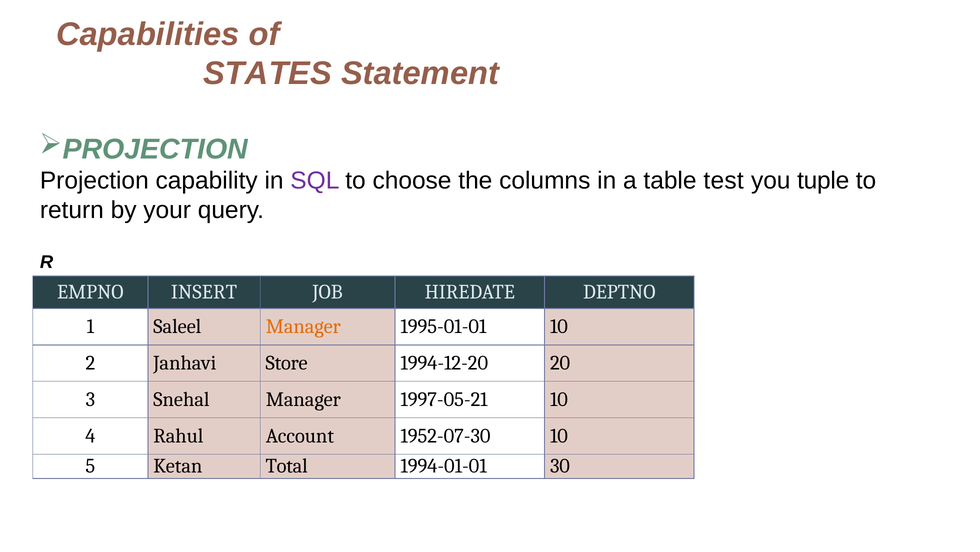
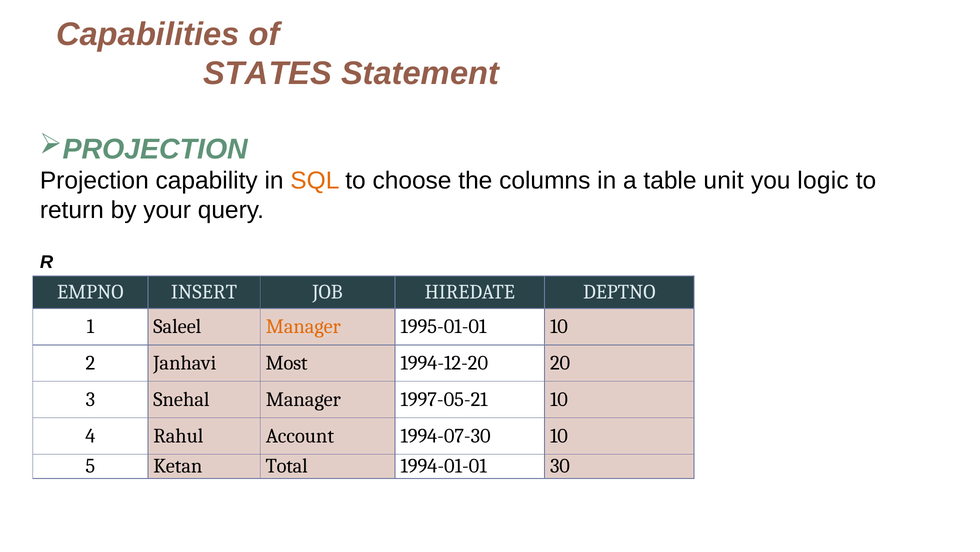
SQL colour: purple -> orange (315, 181)
test: test -> unit (724, 181)
tuple: tuple -> logic (823, 181)
Store: Store -> Most (287, 362)
1952-07-30: 1952-07-30 -> 1994-07-30 (446, 435)
